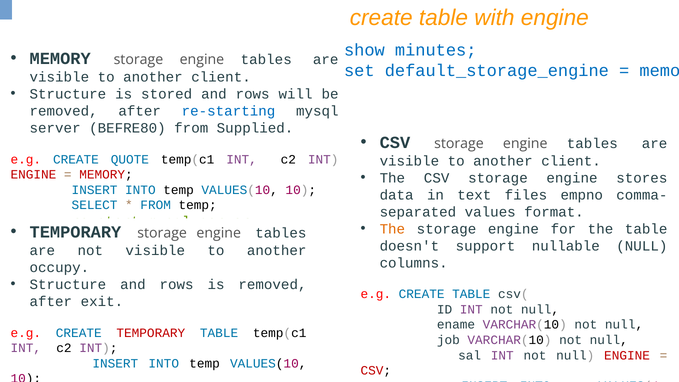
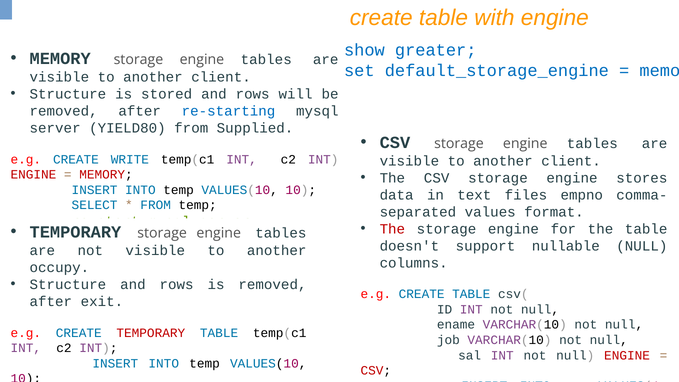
minutes: minutes -> greater (436, 50)
BEFRE80: BEFRE80 -> YIELD80 (127, 128)
QUOTE: QUOTE -> WRITE (130, 159)
The colour: orange -> red (392, 229)
